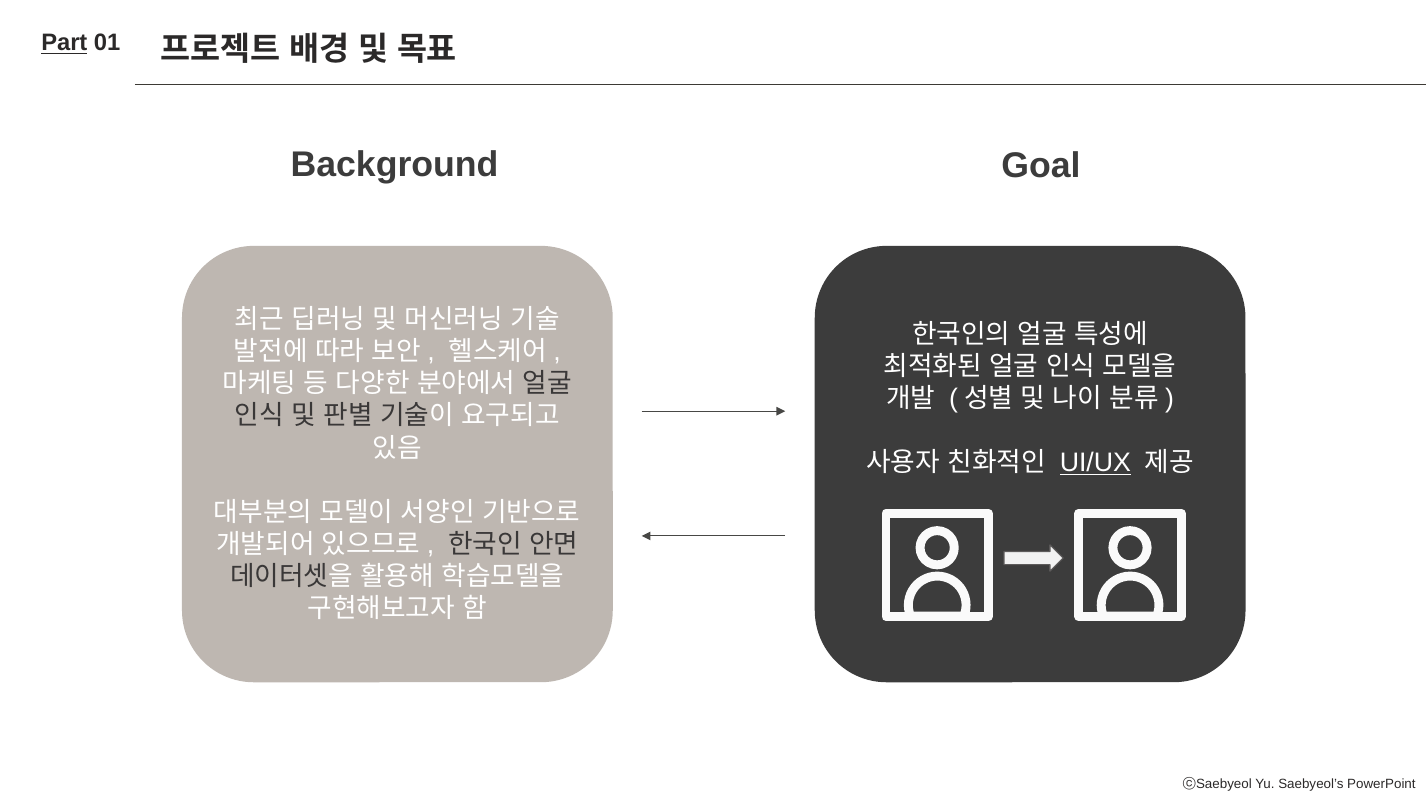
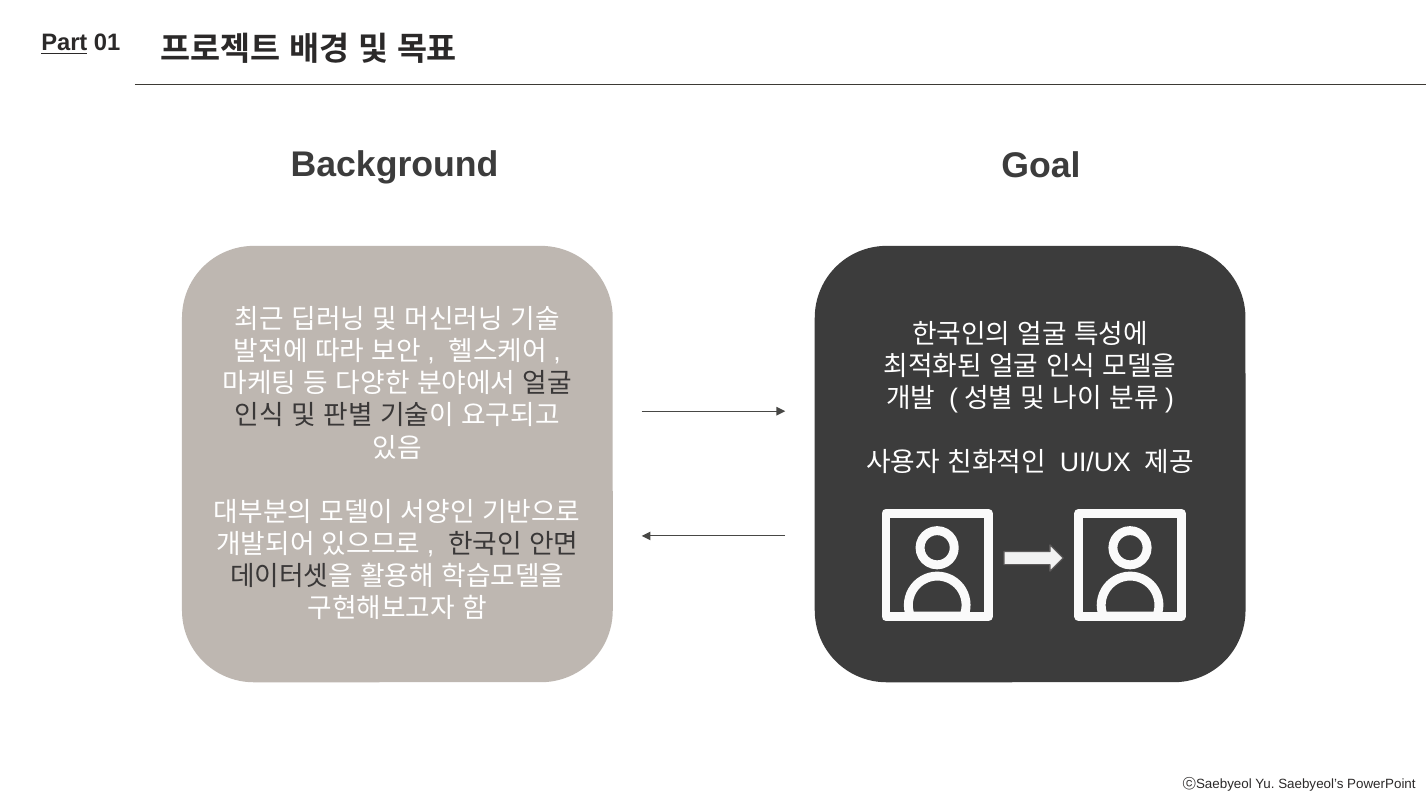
UI/UX underline: present -> none (1095, 463)
